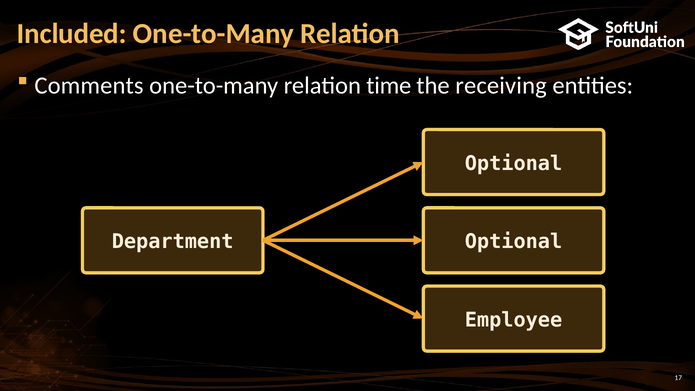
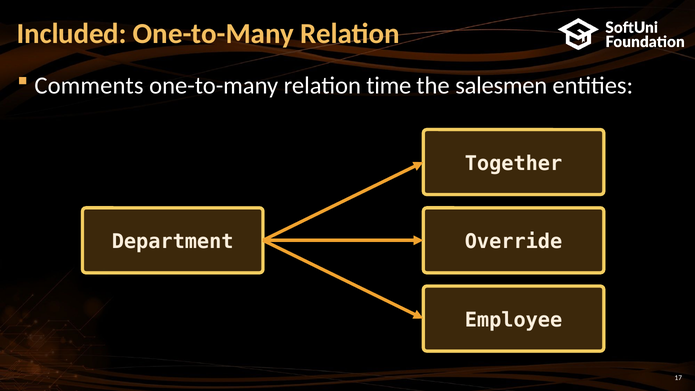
receiving: receiving -> salesmen (501, 86)
Optional: Optional -> Together (514, 163)
Department Optional: Optional -> Override (514, 242)
